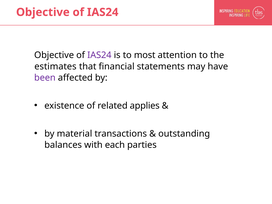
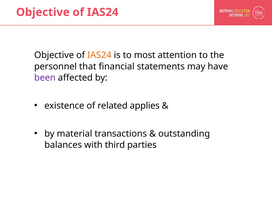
IAS24 colour: purple -> orange (99, 55)
estimates: estimates -> personnel (55, 66)
each: each -> third (115, 145)
